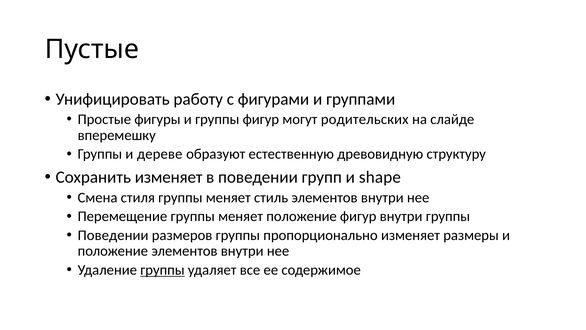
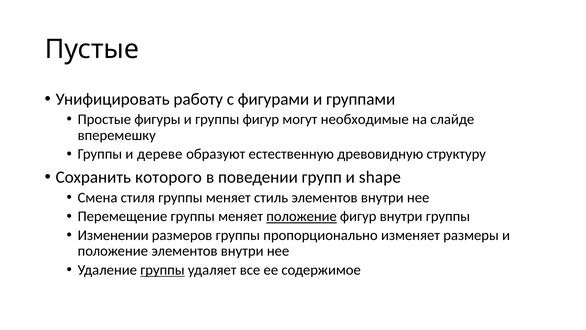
родительских: родительских -> необходимые (365, 119)
Сохранить изменяет: изменяет -> которого (168, 177)
положение underline: none -> present (302, 216)
Поведении: Поведении -> Изменении (113, 235)
